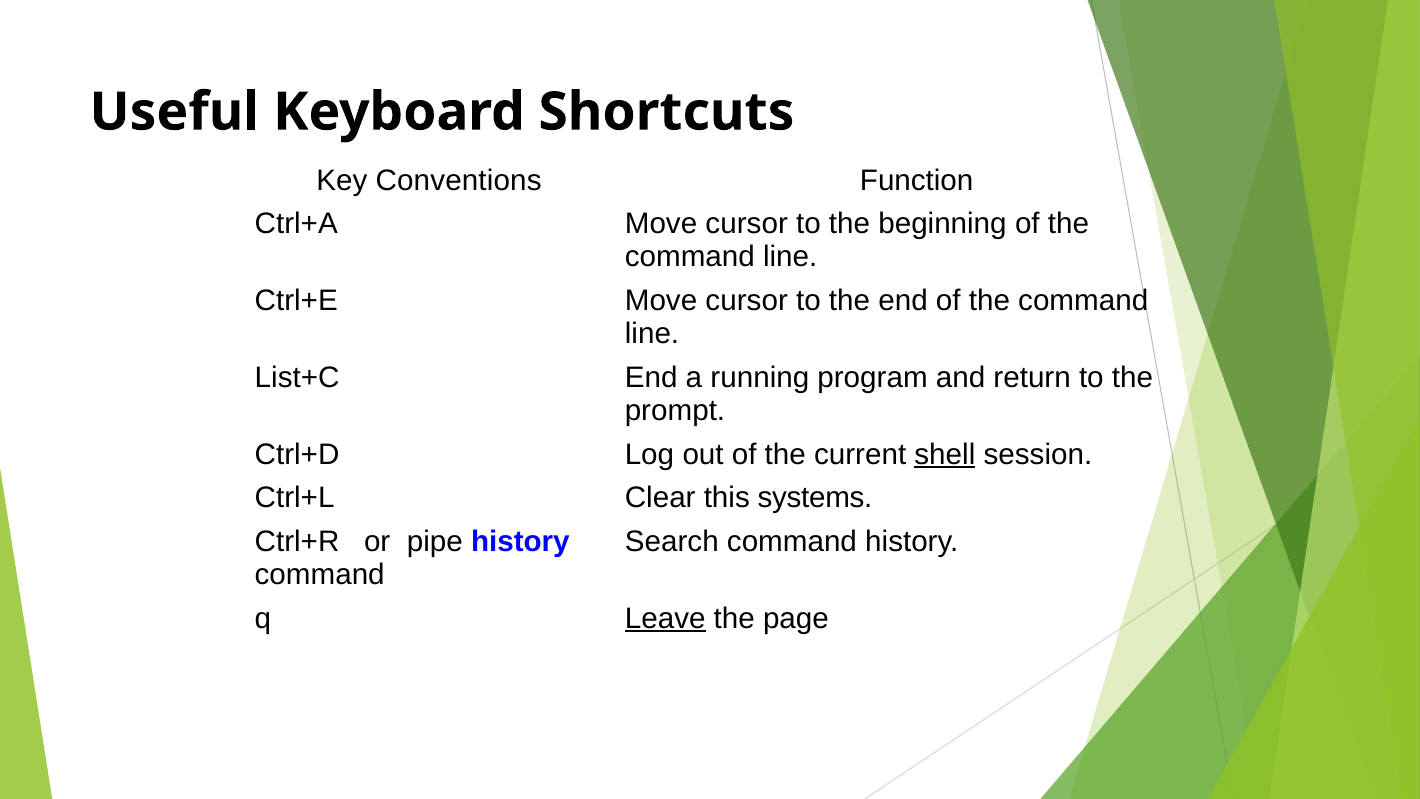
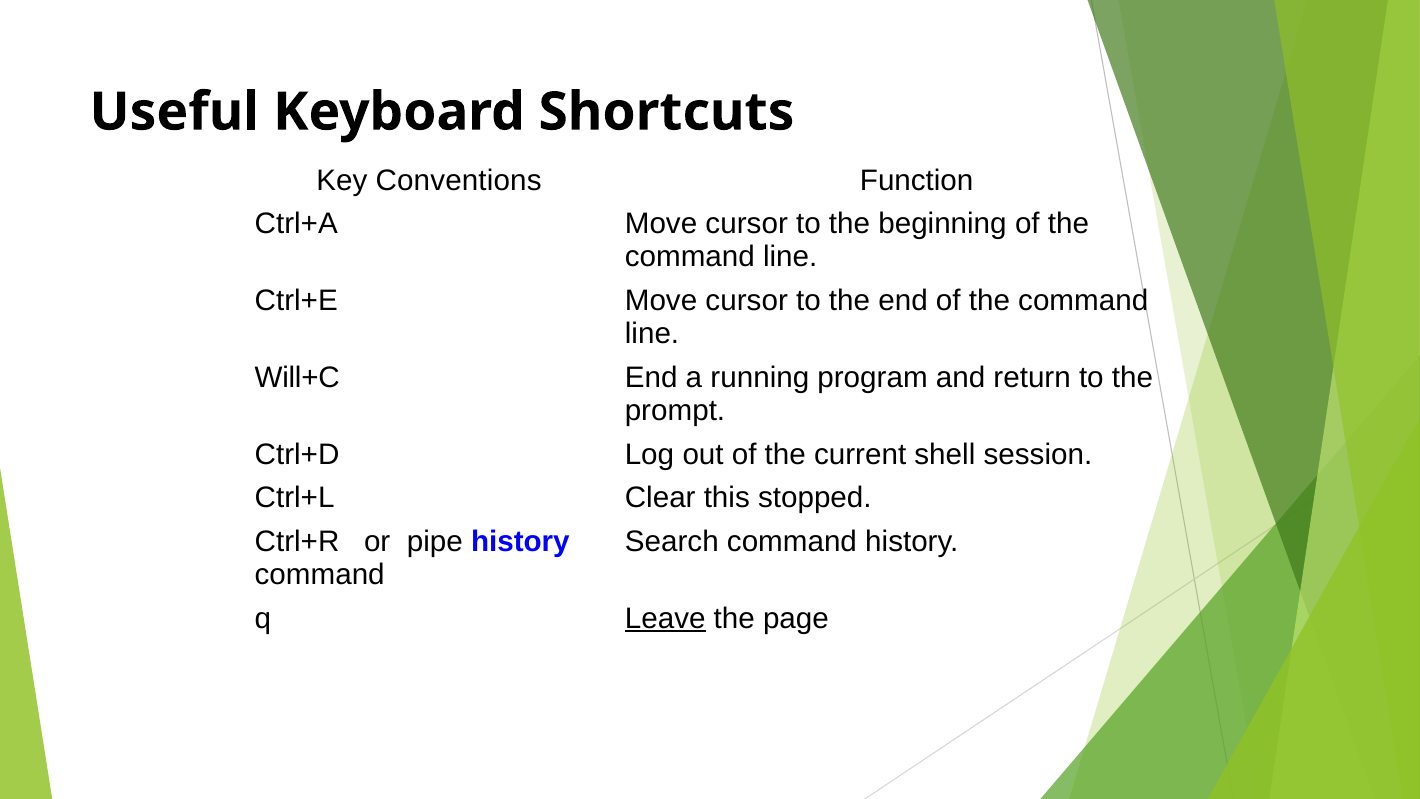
List+C: List+C -> Will+C (297, 377)
shell underline: present -> none (945, 454)
systems: systems -> stopped (815, 498)
